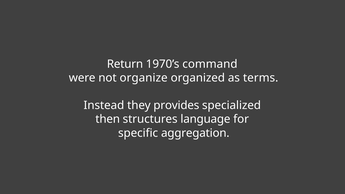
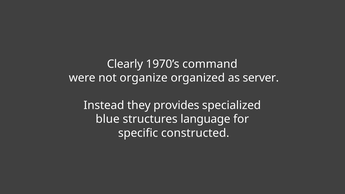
Return: Return -> Clearly (125, 64)
terms: terms -> server (261, 78)
then: then -> blue (108, 119)
aggregation: aggregation -> constructed (195, 133)
